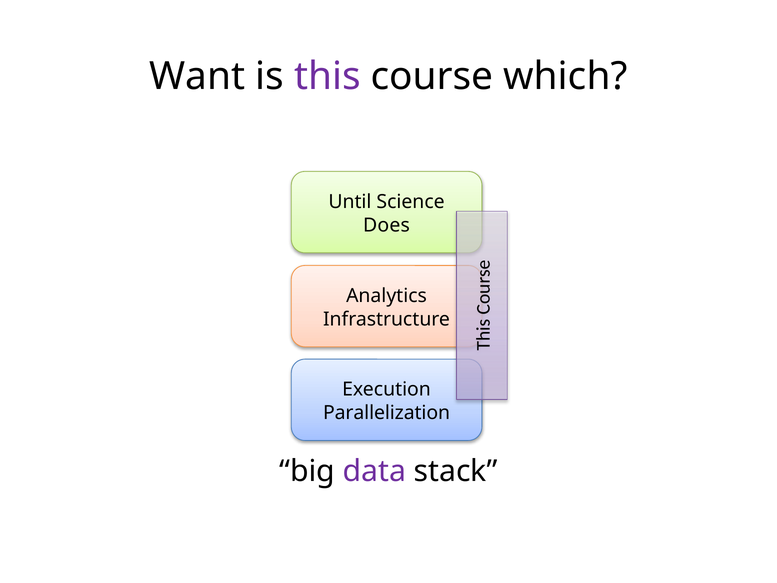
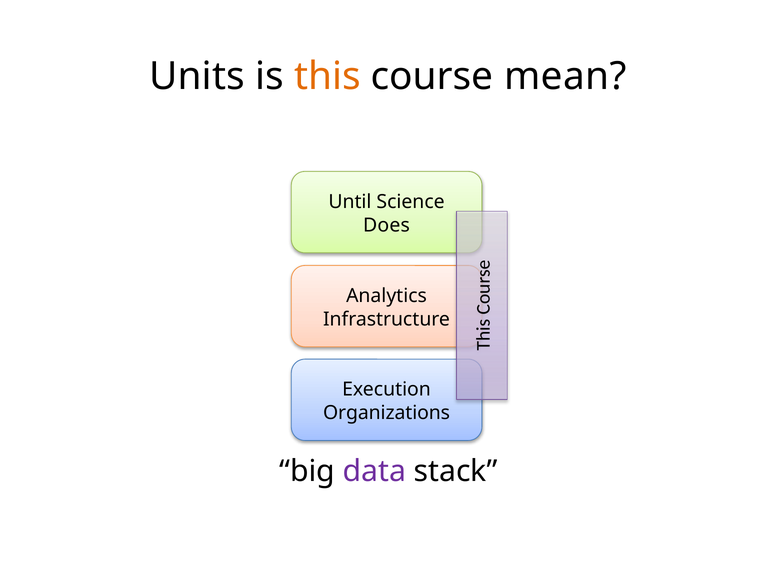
Want: Want -> Units (197, 76)
this colour: purple -> orange (327, 76)
which: which -> mean (565, 76)
Parallelization: Parallelization -> Organizations (387, 413)
